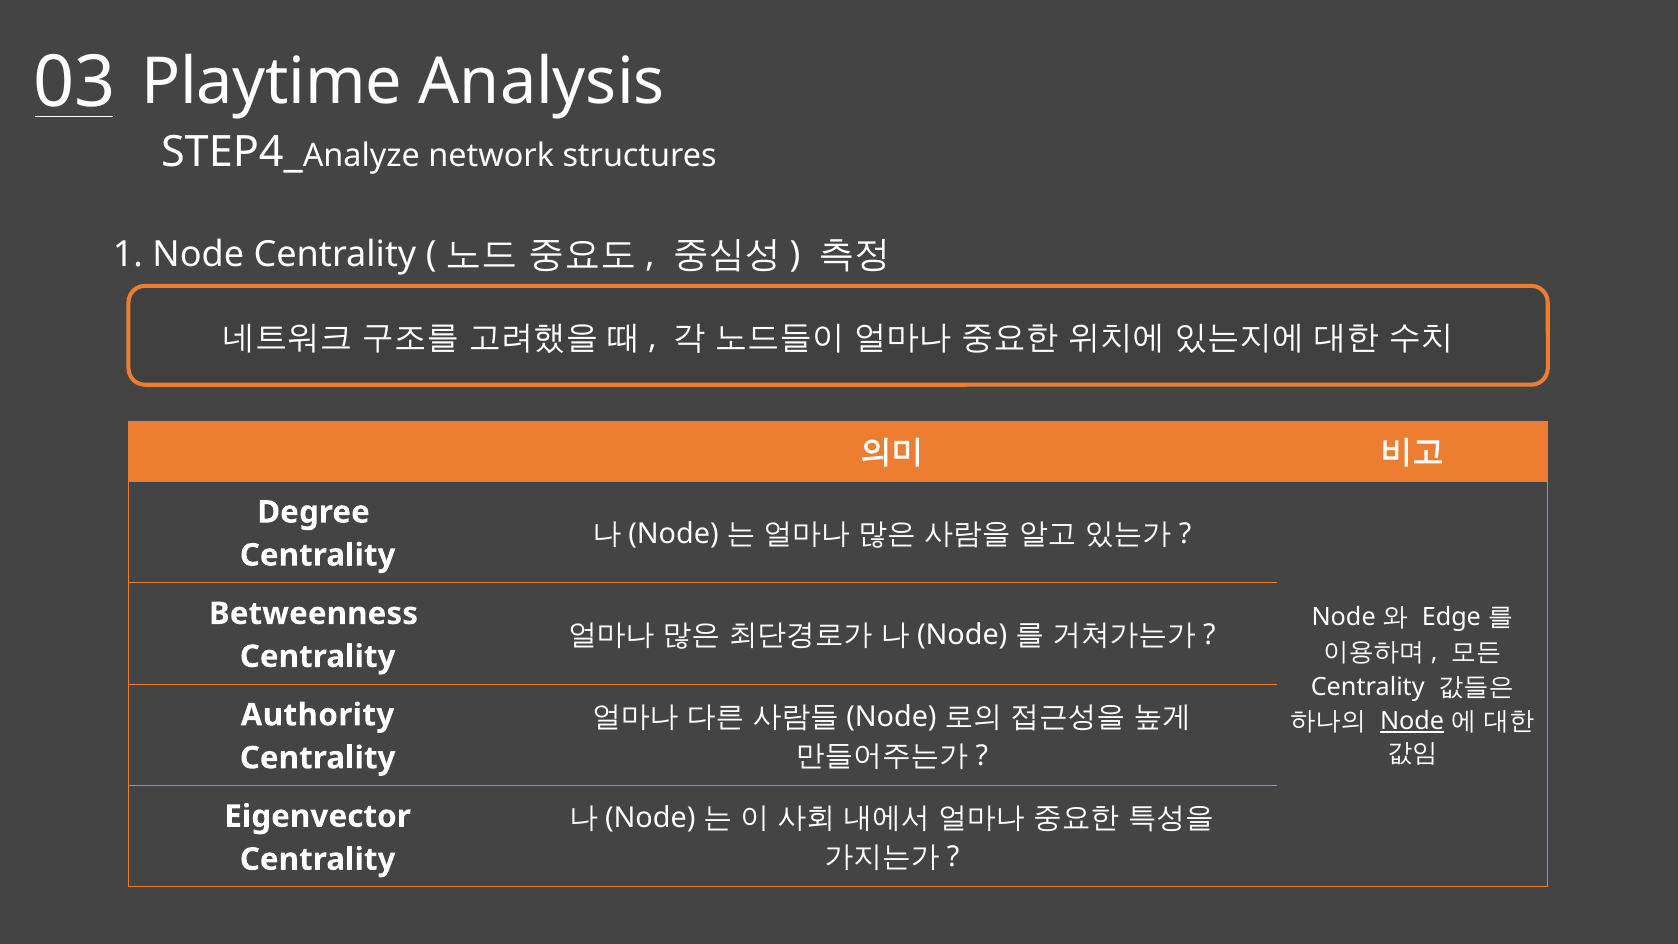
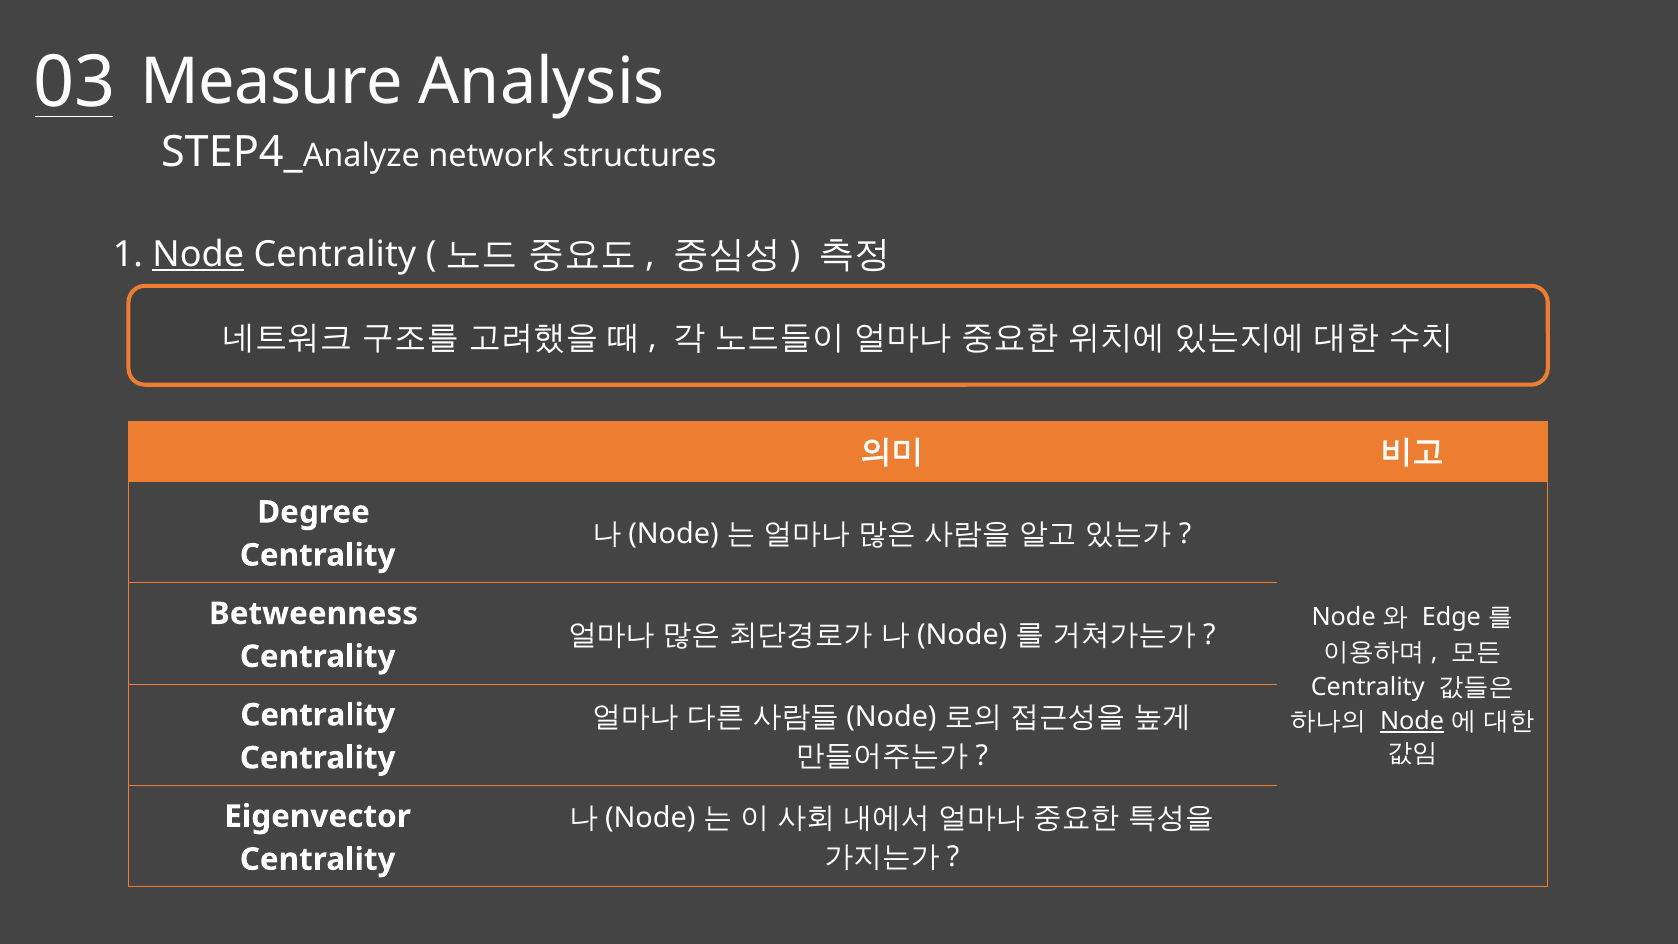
Playtime: Playtime -> Measure (272, 82)
Node underline: none -> present (198, 255)
Authority: Authority -> Centrality (318, 715)
